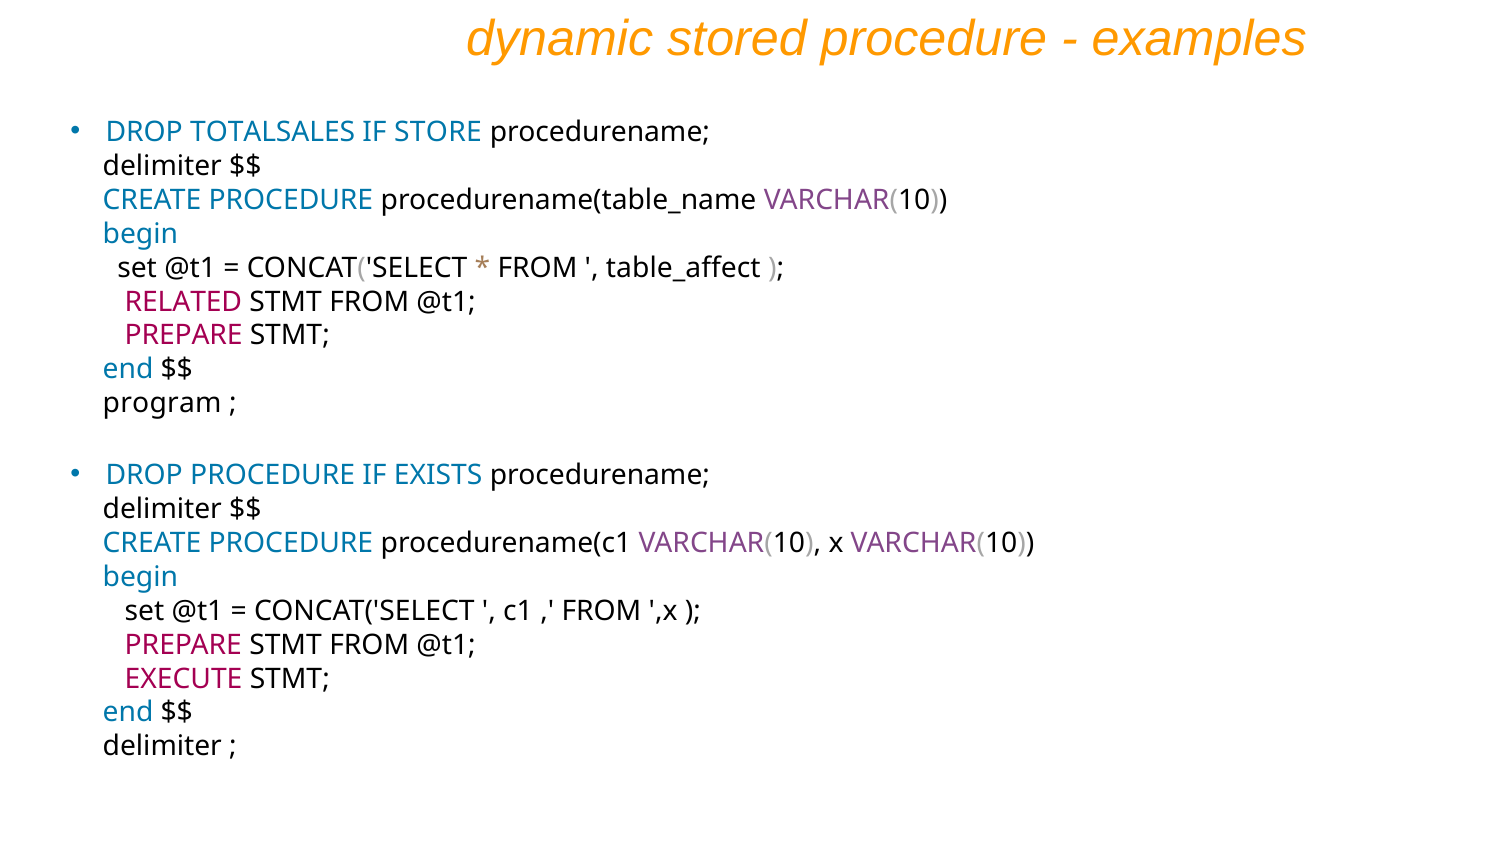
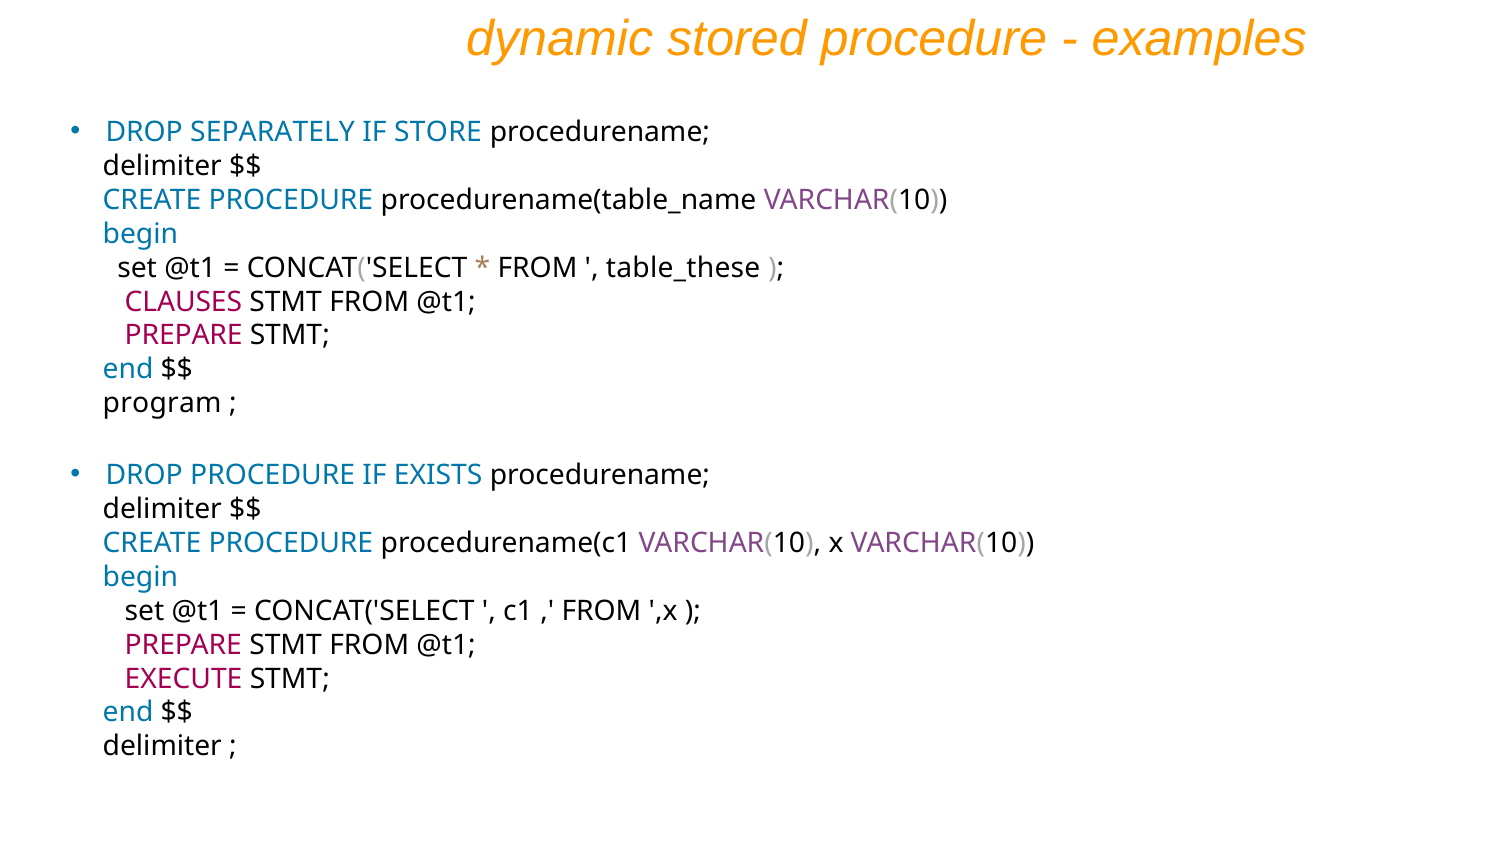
TOTALSALES: TOTALSALES -> SEPARATELY (273, 132)
table_affect: table_affect -> table_these (683, 268)
RELATED: RELATED -> CLAUSES (183, 302)
